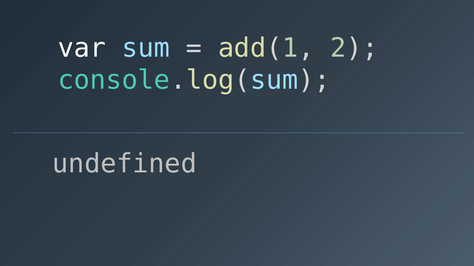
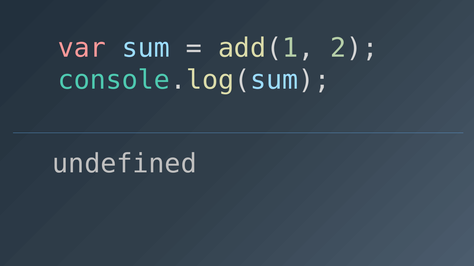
var colour: white -> pink (82, 48)
